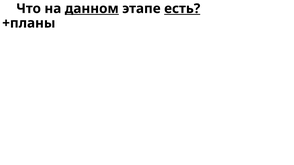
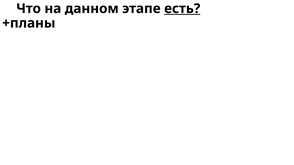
данном underline: present -> none (92, 9)
